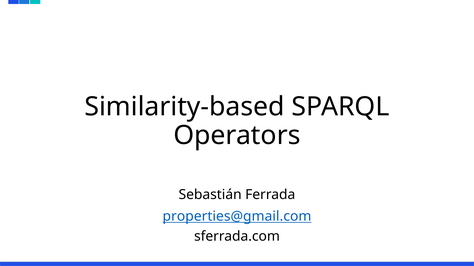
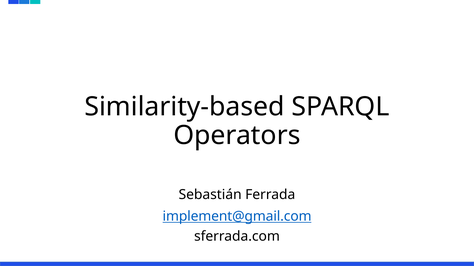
properties@gmail.com: properties@gmail.com -> implement@gmail.com (237, 217)
